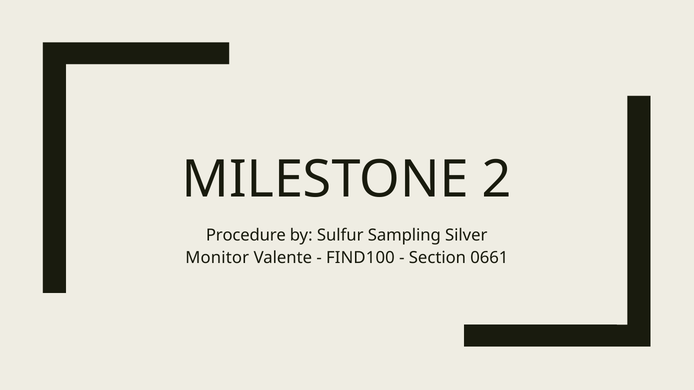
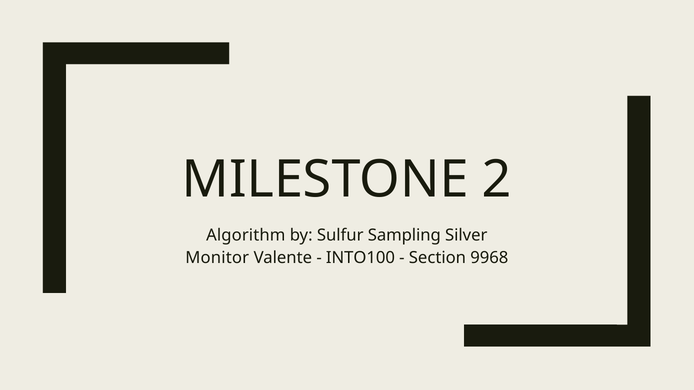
Procedure: Procedure -> Algorithm (246, 236)
FIND100: FIND100 -> INTO100 (360, 258)
0661: 0661 -> 9968 (489, 258)
